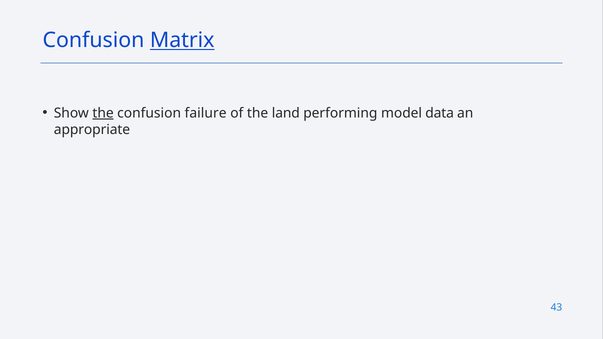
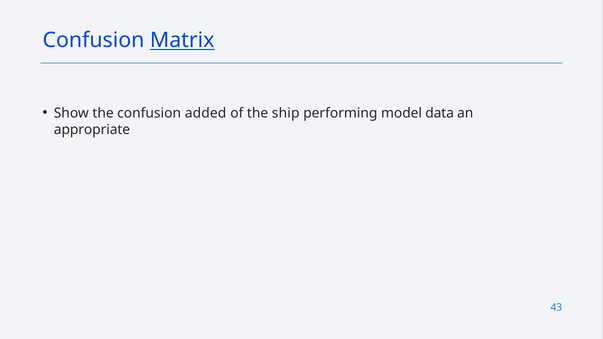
the underline: present -> none (103, 113)
failure: failure -> added (206, 113)
land: land -> ship (286, 113)
